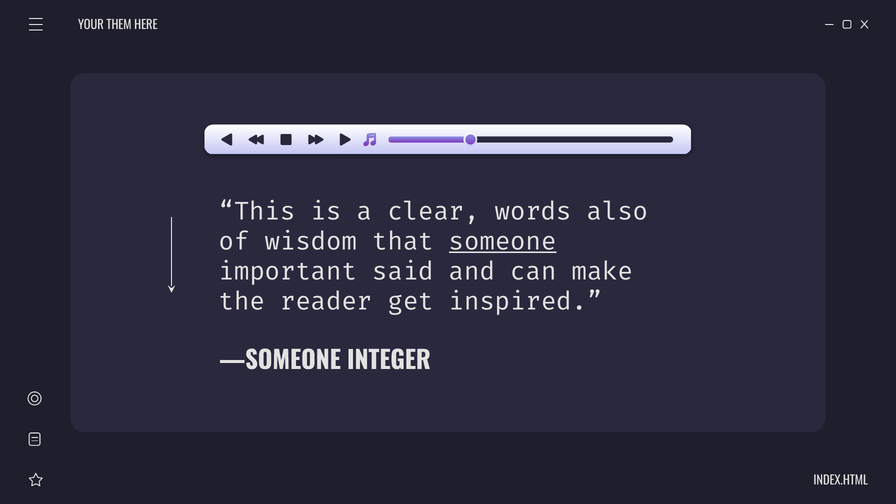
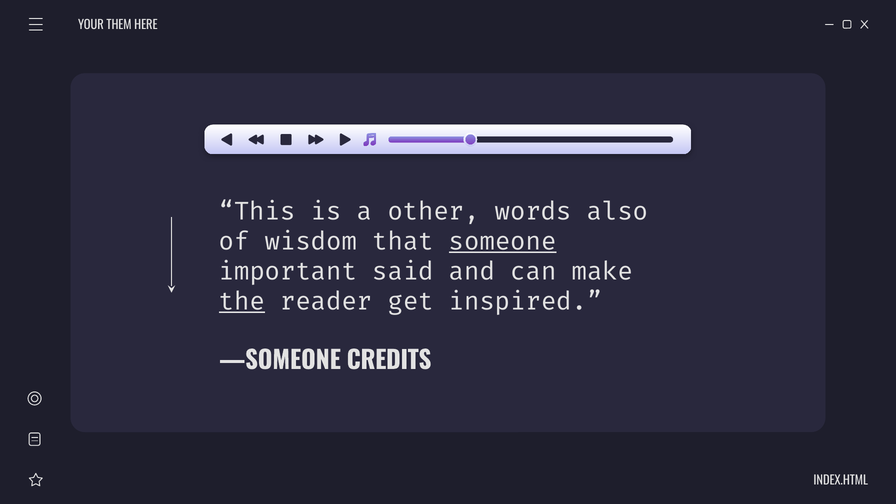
clear: clear -> other (434, 212)
the underline: none -> present (242, 301)
INTEGER: INTEGER -> CREDITS (389, 361)
